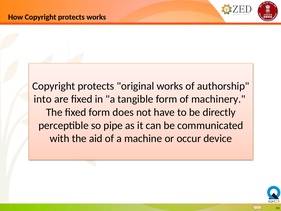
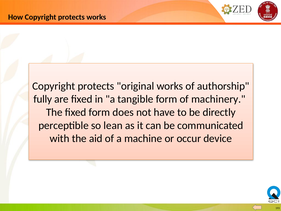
into: into -> fully (43, 99)
pipe: pipe -> lean (113, 125)
